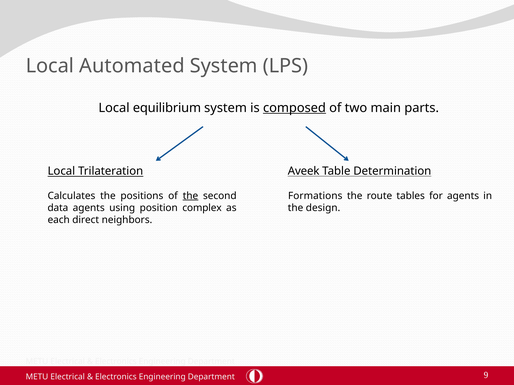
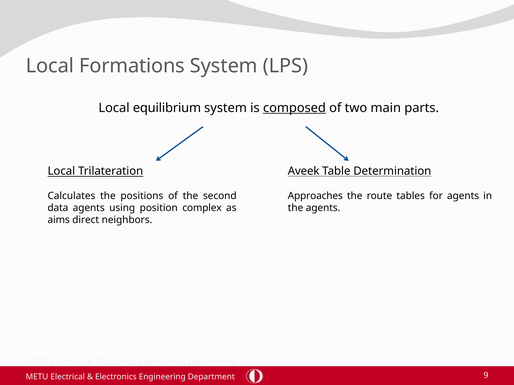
Automated: Automated -> Formations (132, 66)
the underline: present -> none (190, 196)
Formations: Formations -> Approaches (315, 196)
the design: design -> agents (323, 208)
each: each -> aims (59, 220)
